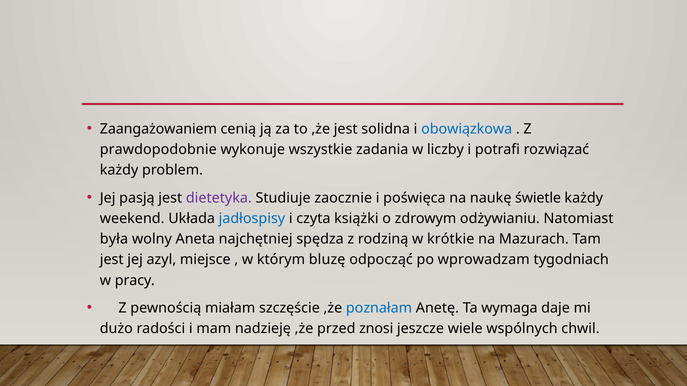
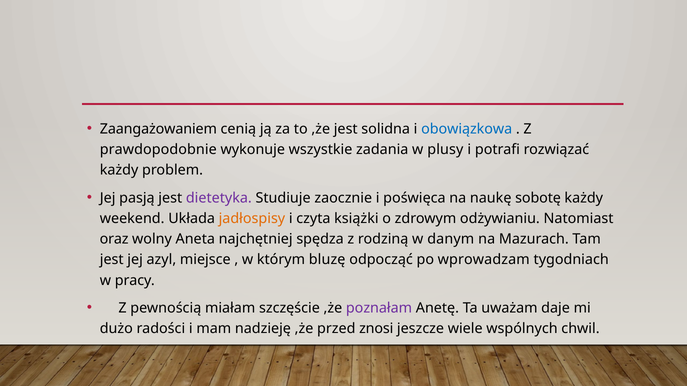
liczby: liczby -> plusy (445, 150)
świetle: świetle -> sobotę (538, 198)
jadłospisy colour: blue -> orange (252, 219)
była: była -> oraz (114, 239)
krótkie: krótkie -> danym (451, 239)
poznałam colour: blue -> purple (379, 308)
wymaga: wymaga -> uważam (509, 308)
